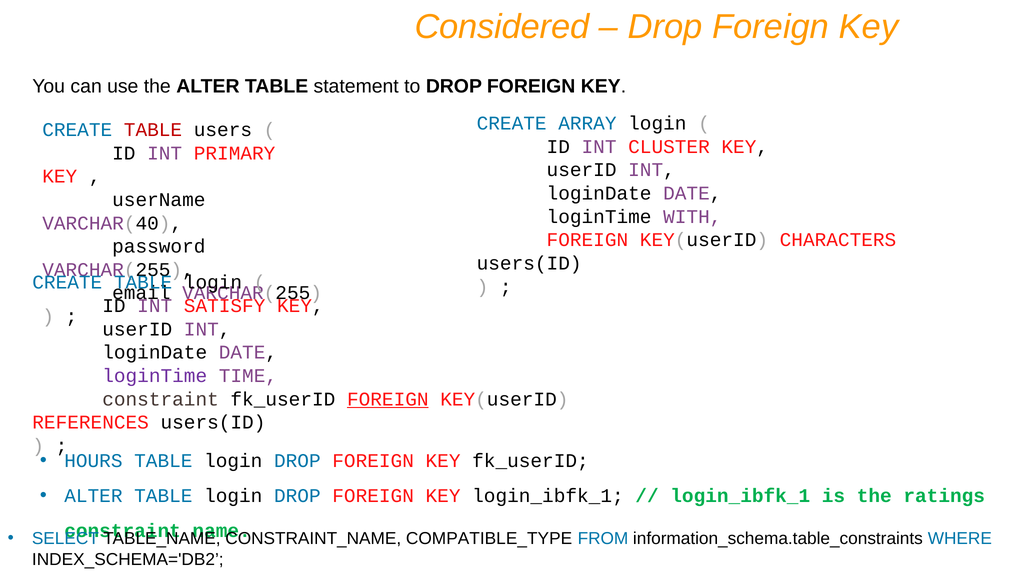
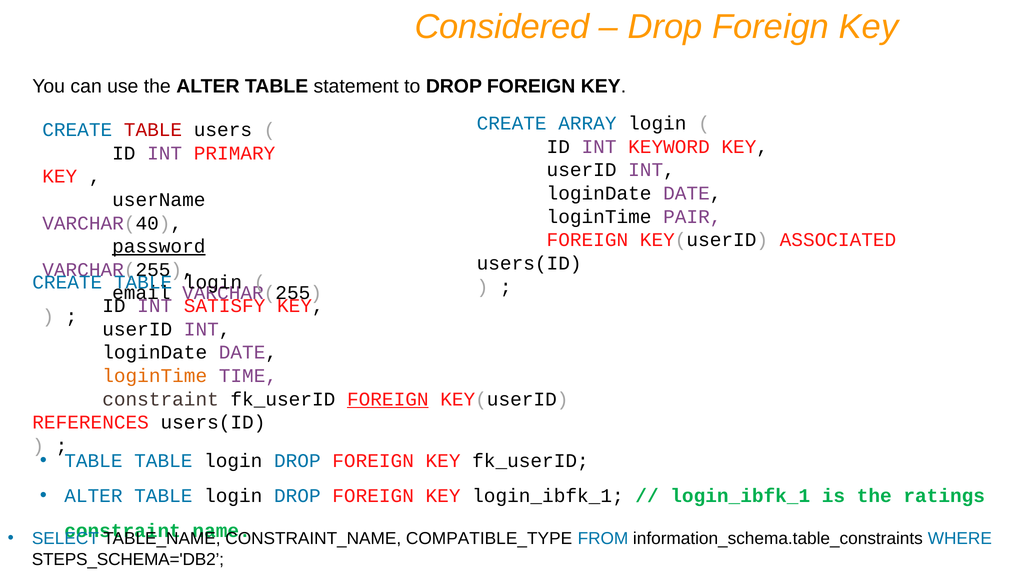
CLUSTER: CLUSTER -> KEYWORD (669, 147)
WITH: WITH -> PAIR (692, 217)
CHARACTERS: CHARACTERS -> ASSOCIATED (838, 240)
password underline: none -> present (159, 246)
loginTime colour: purple -> orange (155, 376)
HOURS: HOURS -> TABLE (93, 461)
INDEX_SCHEMA='DB2: INDEX_SCHEMA='DB2 -> STEPS_SCHEMA='DB2 (128, 559)
